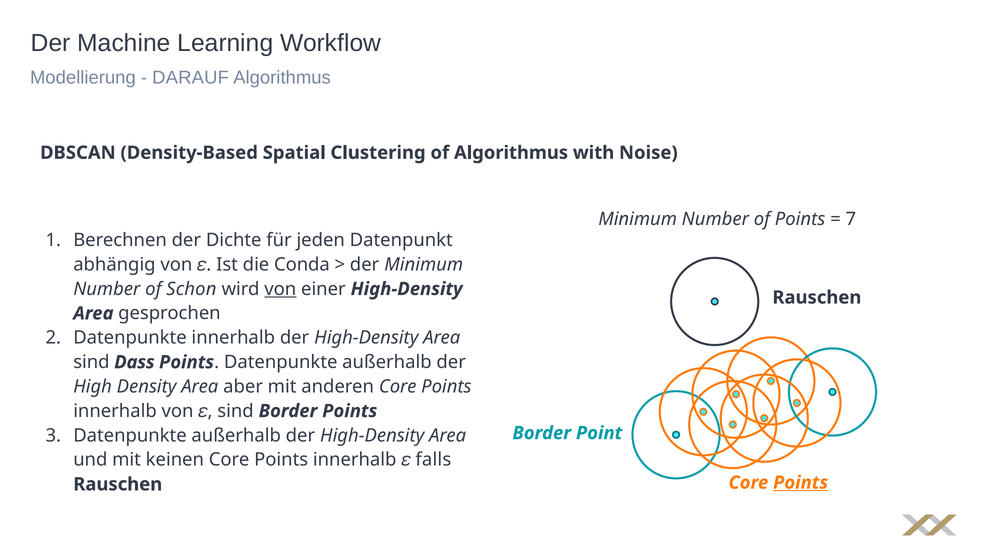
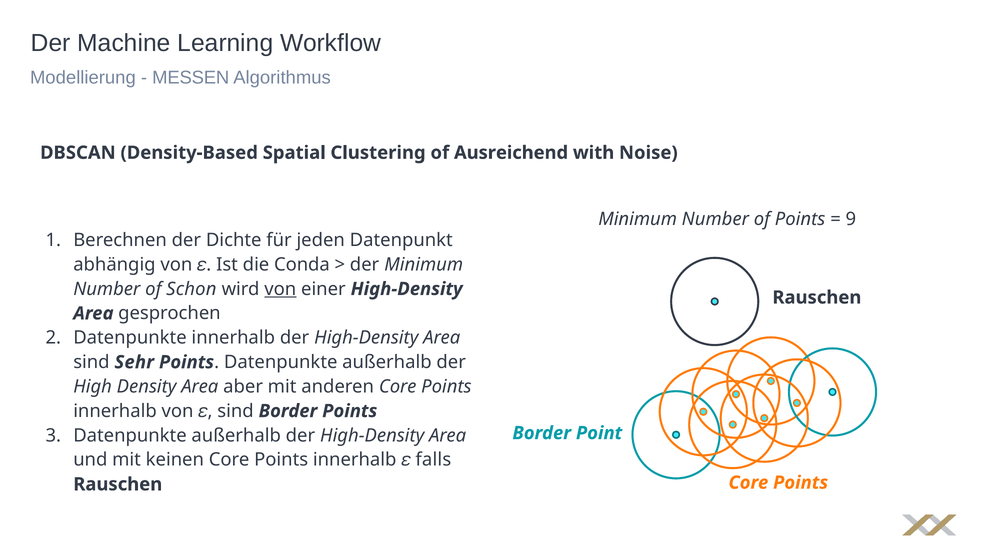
DARAUF: DARAUF -> MESSEN (191, 78)
of Algorithmus: Algorithmus -> Ausreichend (511, 153)
7: 7 -> 9 (851, 219)
Dass: Dass -> Sehr (134, 362)
Points underline: present -> none (801, 482)
